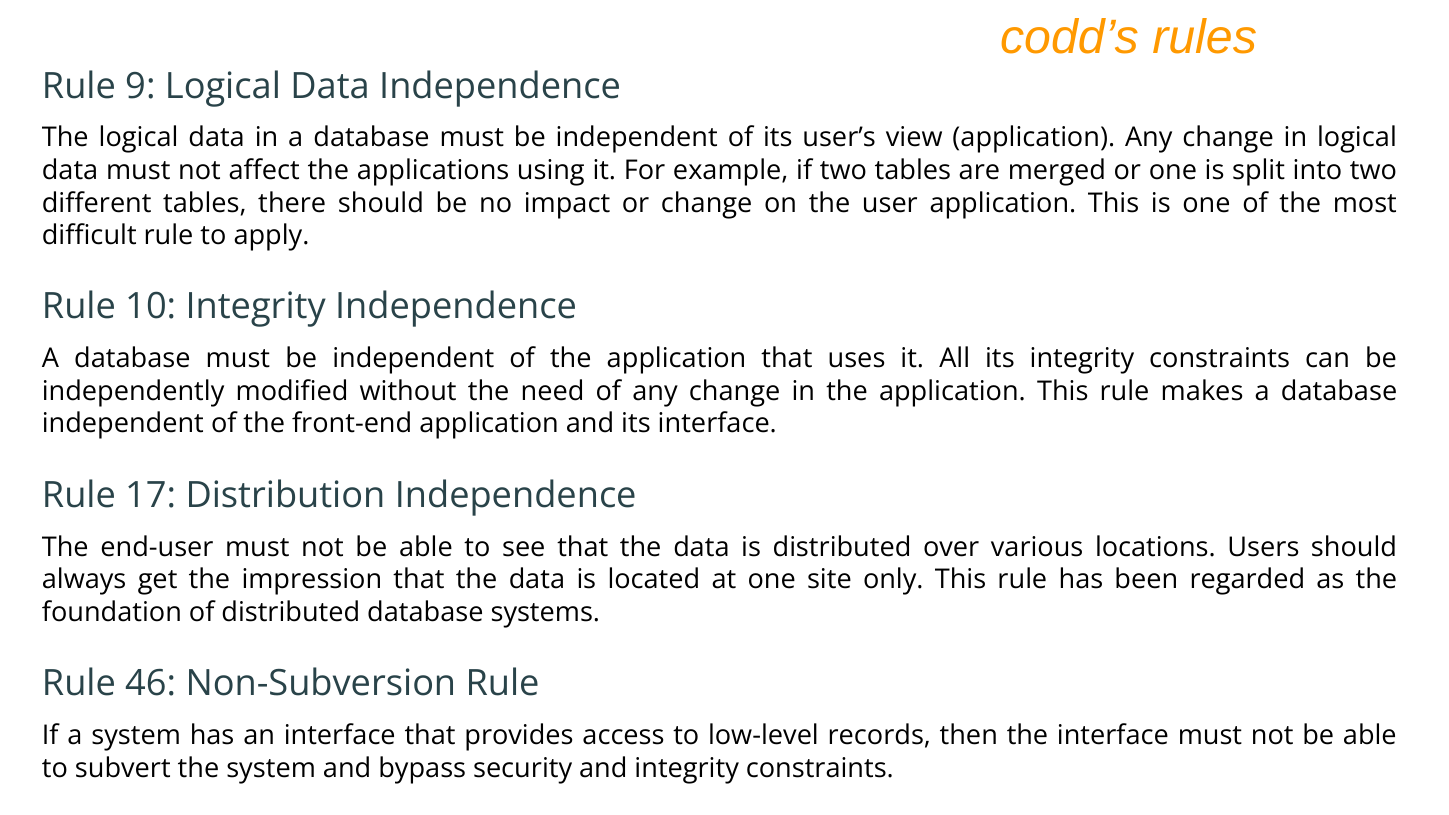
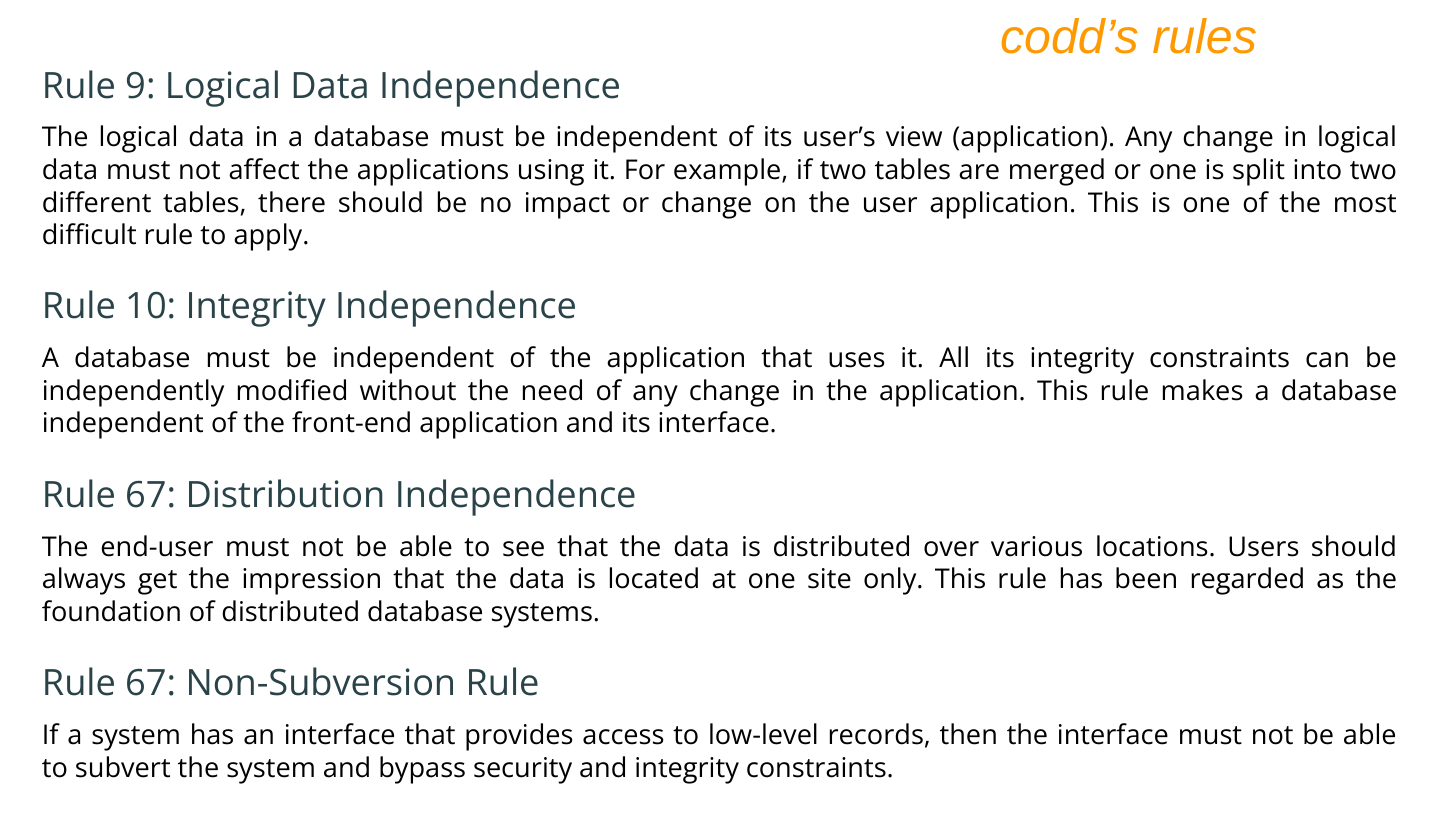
17: 17 -> 67 (151, 495)
46: 46 -> 67 (151, 684)
